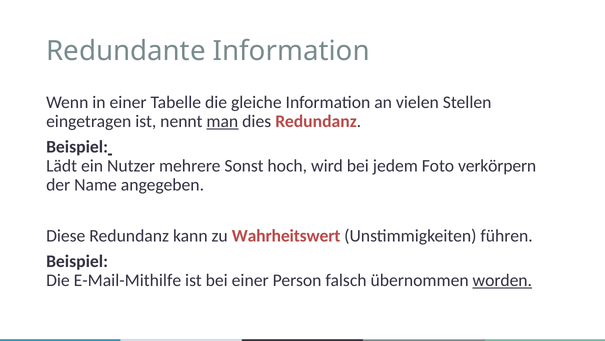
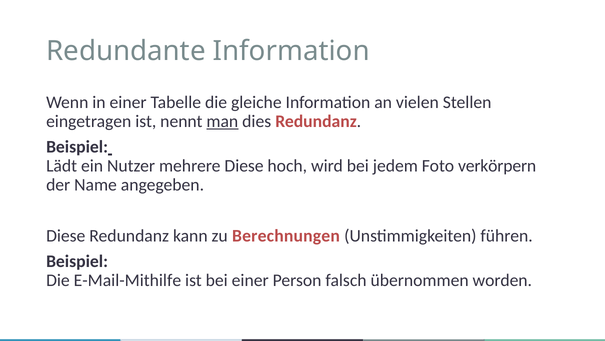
mehrere Sonst: Sonst -> Diese (244, 166)
Wahrheitswert: Wahrheitswert -> Berechnungen (286, 235)
worden underline: present -> none (502, 280)
